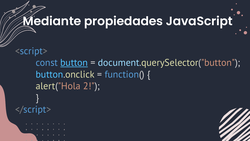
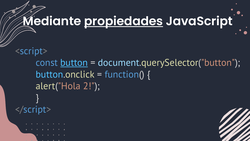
propiedades underline: none -> present (124, 21)
